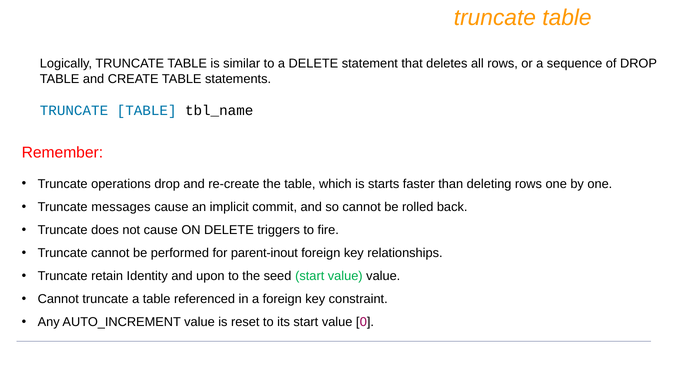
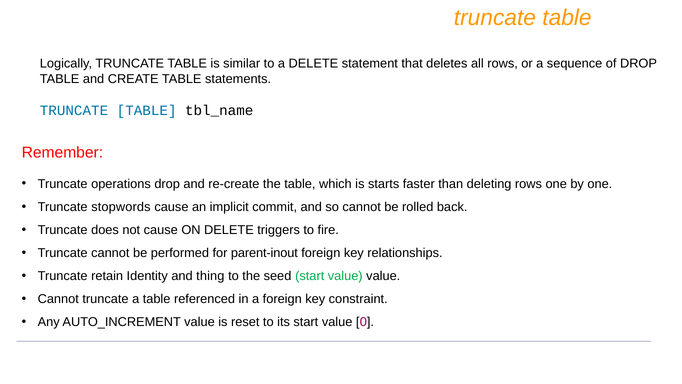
messages: messages -> stopwords (121, 207)
upon: upon -> thing (210, 276)
